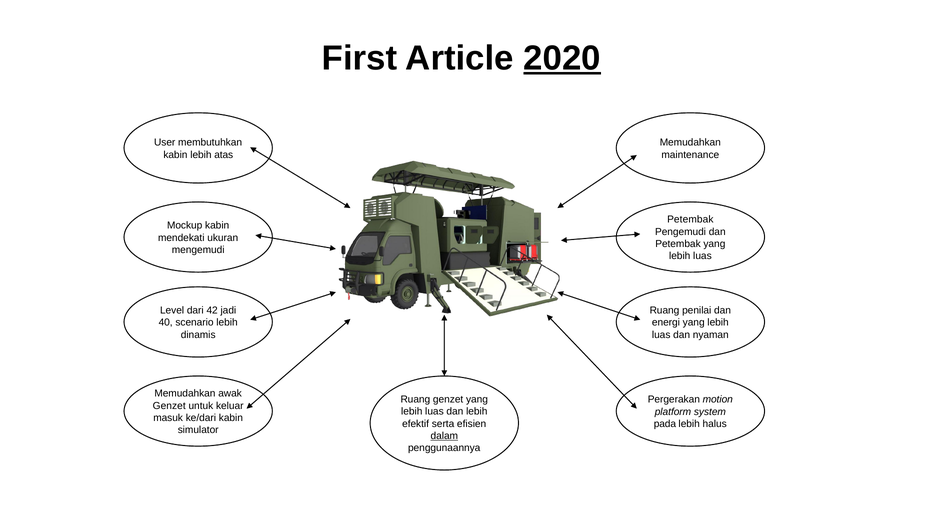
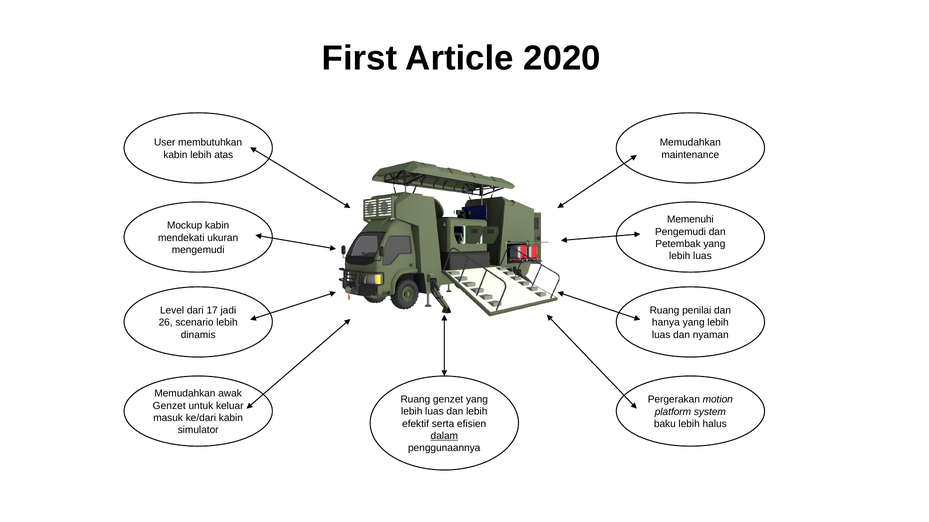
2020 underline: present -> none (562, 58)
Petembak: Petembak -> Memenuhi (690, 220)
42: 42 -> 17 (212, 311)
40: 40 -> 26 (166, 323)
energi: energi -> hanya (666, 323)
pada: pada -> baku (665, 424)
